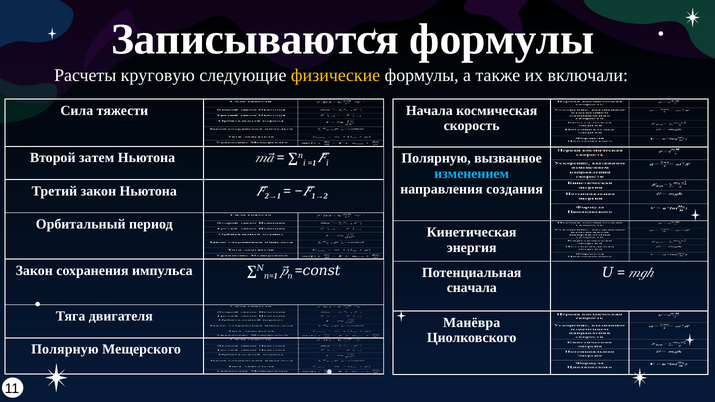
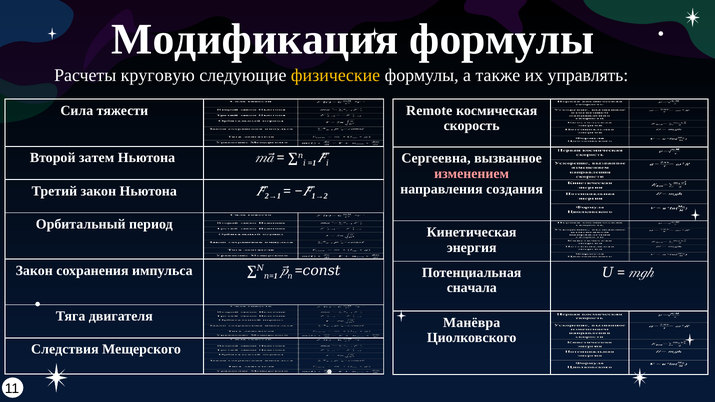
Записываются: Записываются -> Модификация (255, 40)
включали: включали -> управлять (588, 76)
Начала: Начала -> Remote (429, 110)
Полярную: Полярную -> Сергеевна (436, 158)
изменением colour: light blue -> pink (472, 174)
Полярную: Полярную -> Следствия (65, 350)
